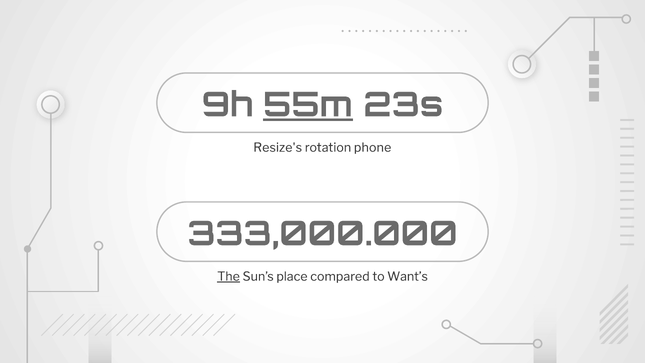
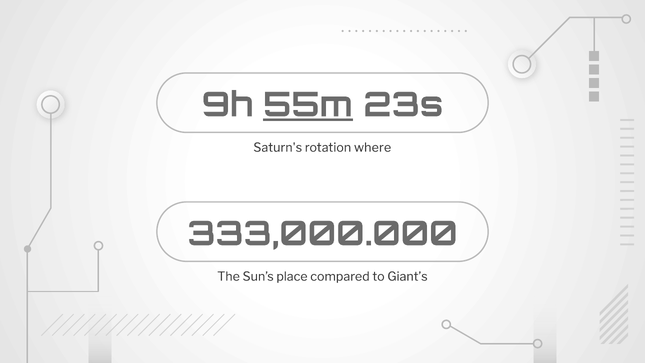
Resize's: Resize's -> Saturn's (278, 148)
phone: phone -> where (373, 148)
The underline: present -> none (229, 276)
Want’s: Want’s -> Giant’s (407, 276)
